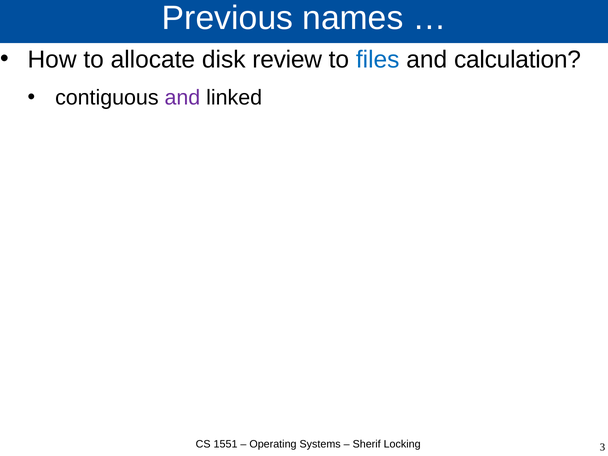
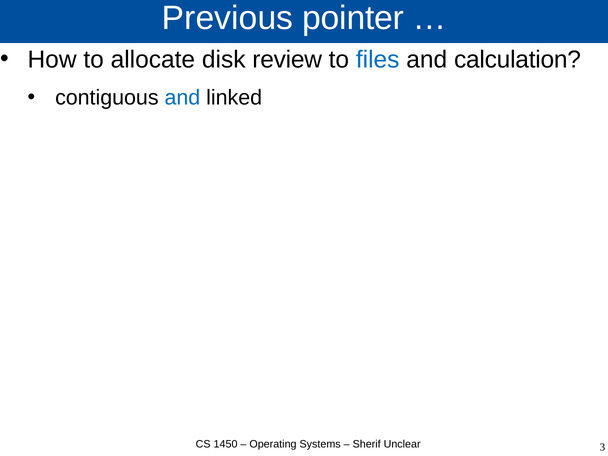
names: names -> pointer (353, 18)
and colour: purple -> blue (182, 98)
1551: 1551 -> 1450 (226, 444)
Locking: Locking -> Unclear (402, 444)
